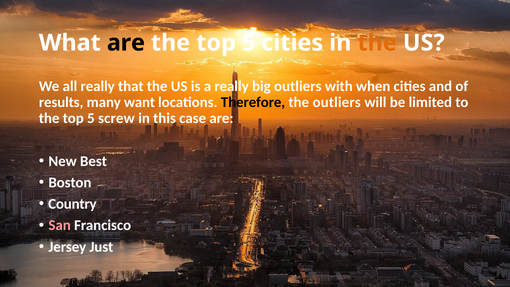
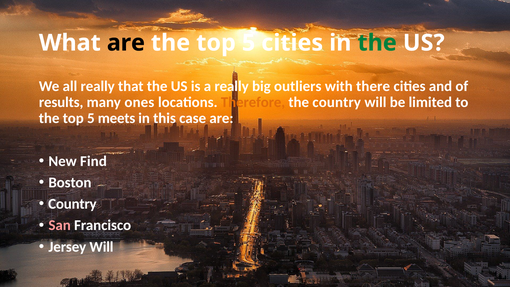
the colour: orange -> green (377, 43)
when: when -> there (373, 86)
want: want -> ones (139, 102)
Therefore colour: black -> orange (253, 102)
the outliers: outliers -> country (337, 102)
screw: screw -> meets (117, 118)
Best: Best -> Find (93, 161)
Jersey Just: Just -> Will (101, 247)
